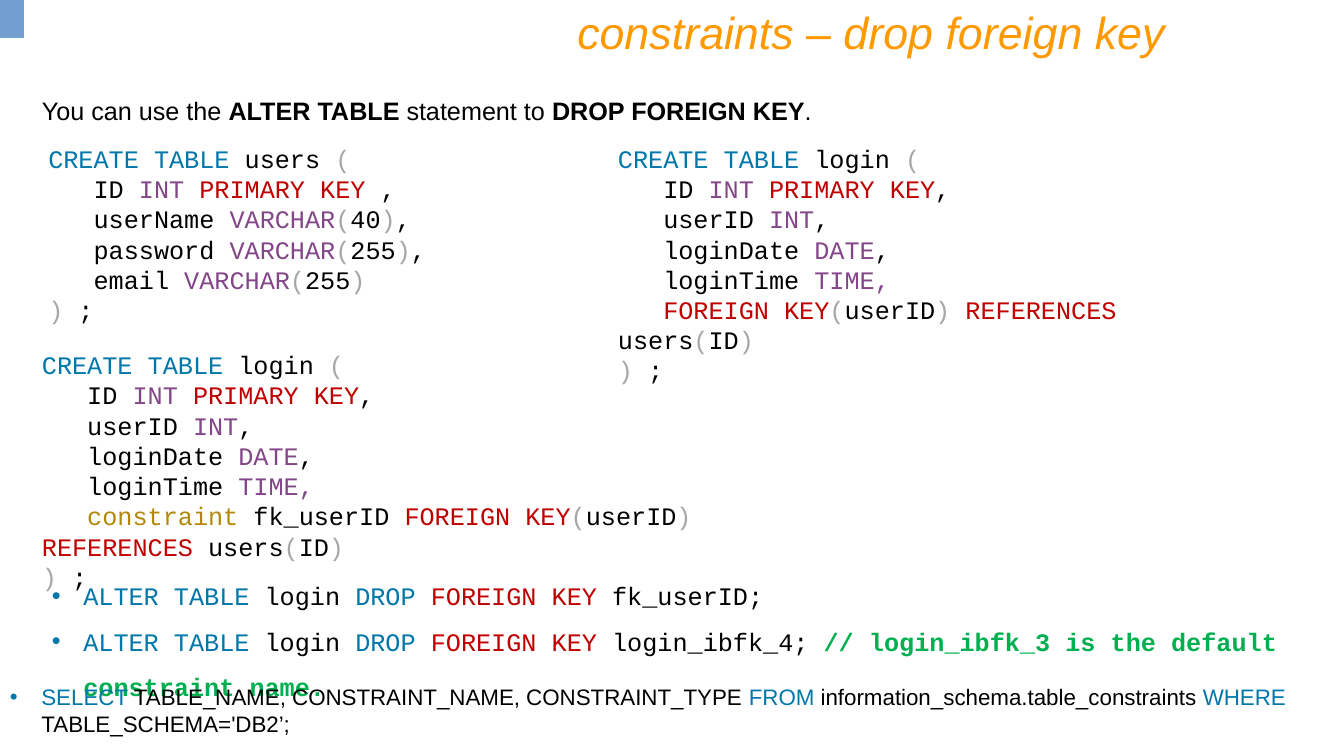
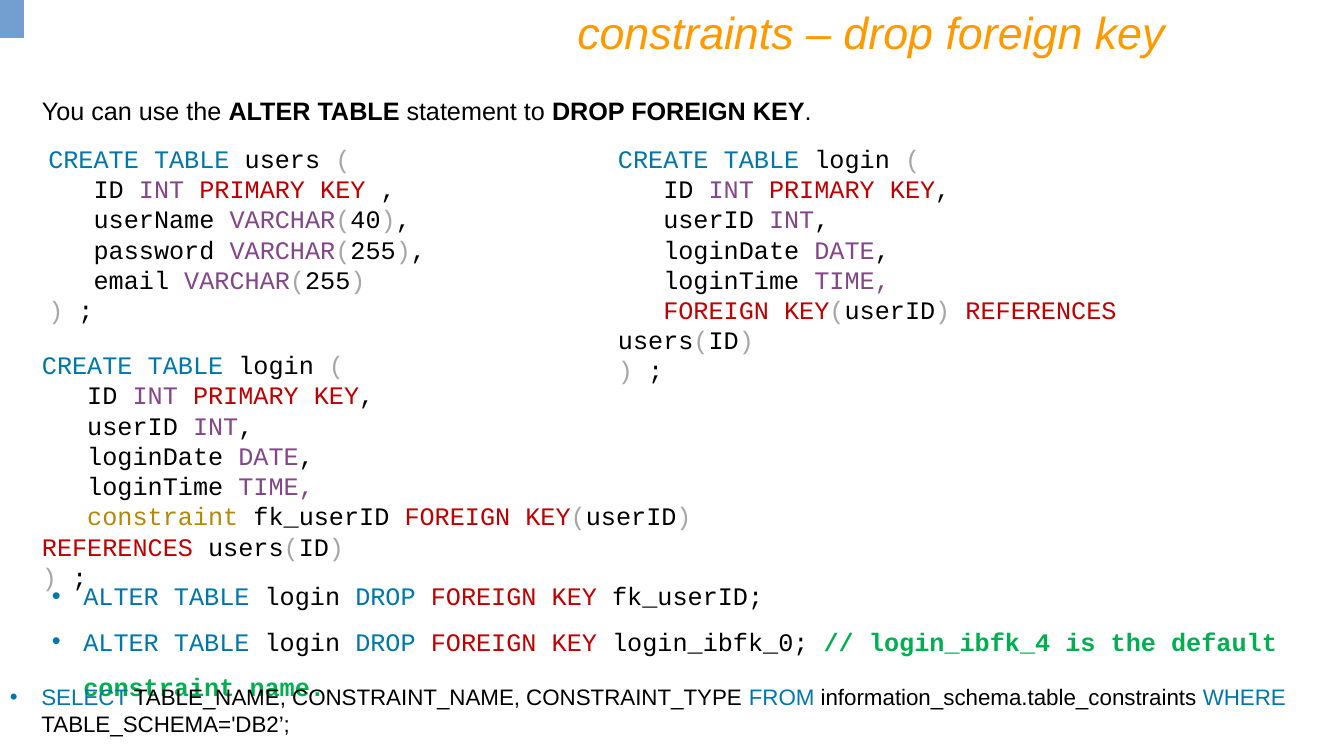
login_ibfk_4: login_ibfk_4 -> login_ibfk_0 (710, 642)
login_ibfk_3: login_ibfk_3 -> login_ibfk_4 (960, 642)
